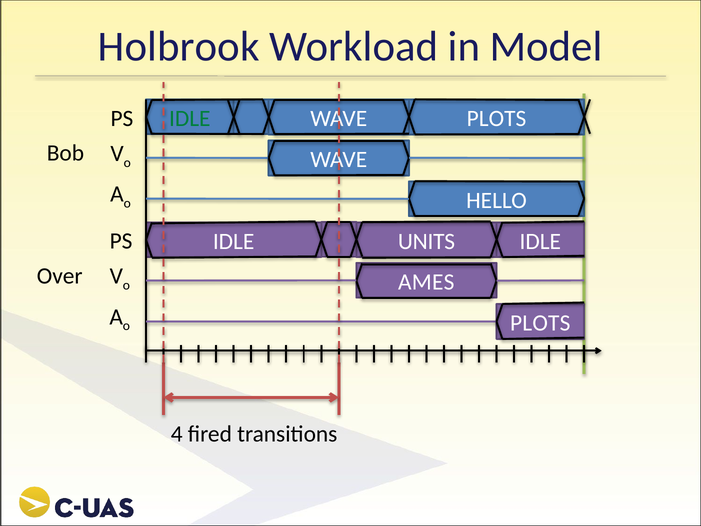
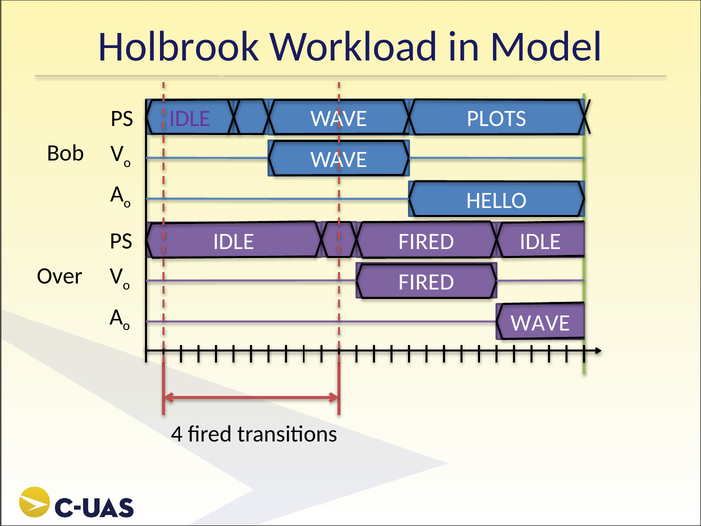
IDLE colour: green -> purple (190, 118)
UNITS: UNITS -> FIRED (426, 241)
AMES: AMES -> FIRED (426, 282)
PLOTS: PLOTS -> WAVE (540, 323)
